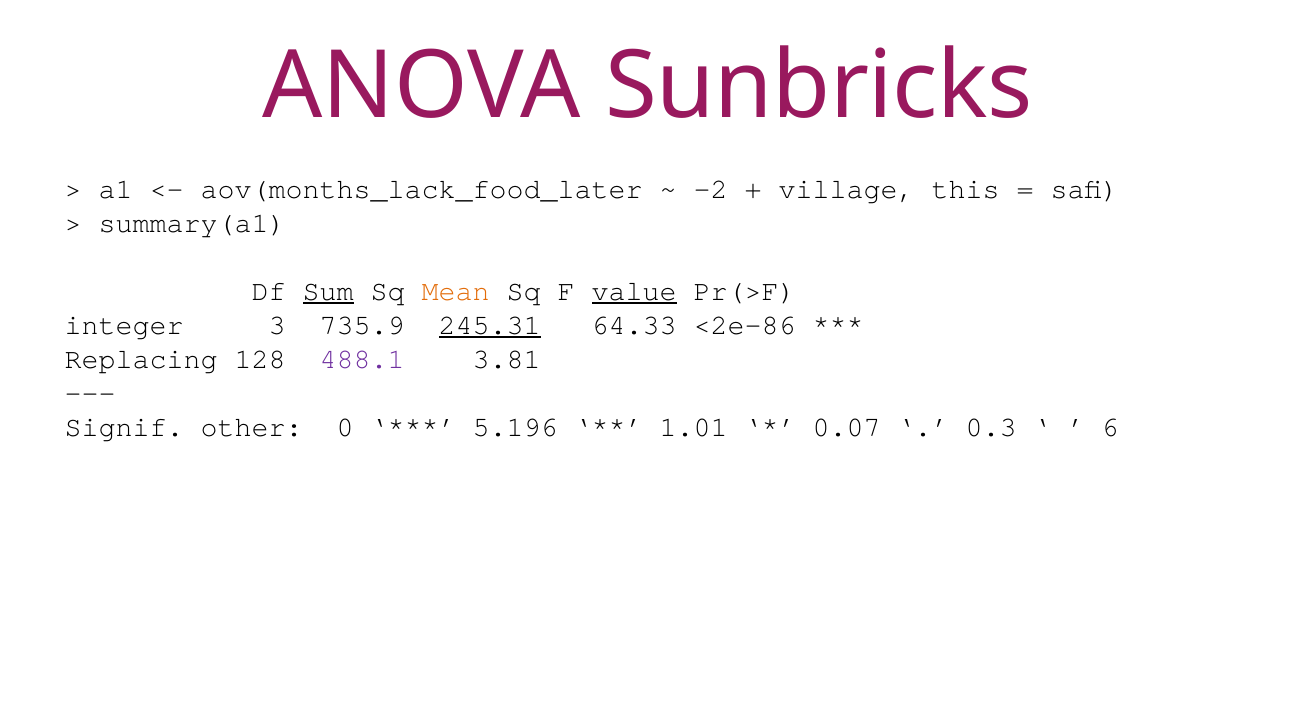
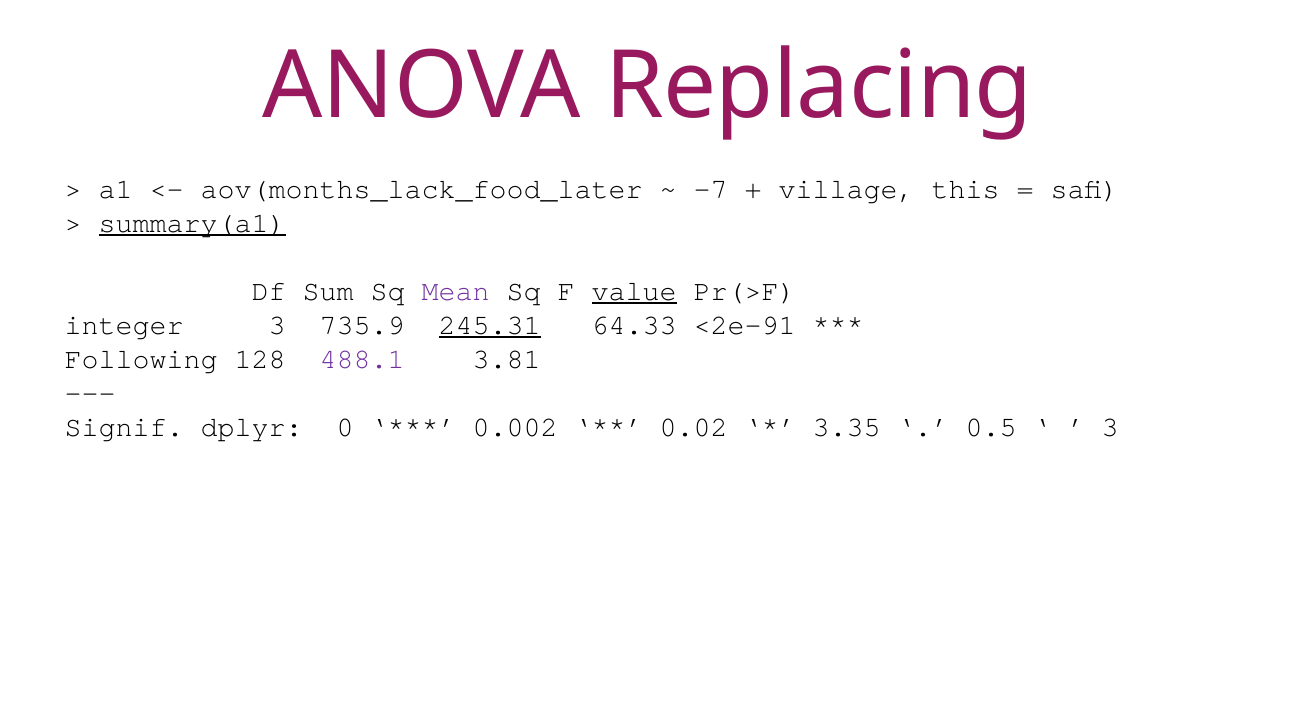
Sunbricks: Sunbricks -> Replacing (819, 86)
-2: -2 -> -7 (711, 189)
summary(a1 underline: none -> present (192, 223)
Sum underline: present -> none (328, 291)
Mean colour: orange -> purple (456, 291)
<2e-86: <2e-86 -> <2e-91 (745, 325)
Replacing: Replacing -> Following (141, 359)
other: other -> dplyr (252, 427)
5.196: 5.196 -> 0.002 (515, 427)
1.01: 1.01 -> 0.02 (694, 427)
0.07: 0.07 -> 3.35 (847, 427)
0.3: 0.3 -> 0.5 (991, 427)
6: 6 -> 3 (1110, 427)
